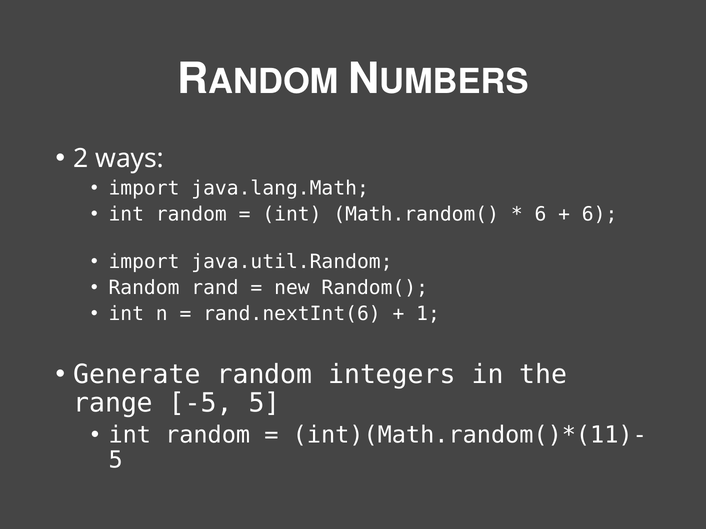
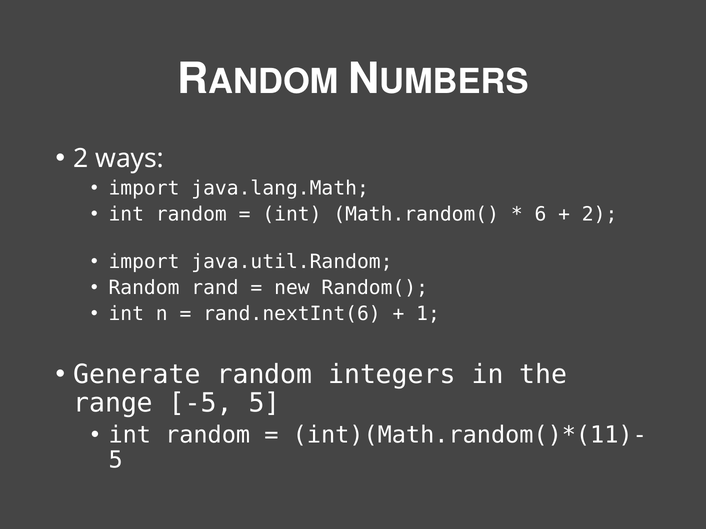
6: 6 -> 2 (600, 215)
